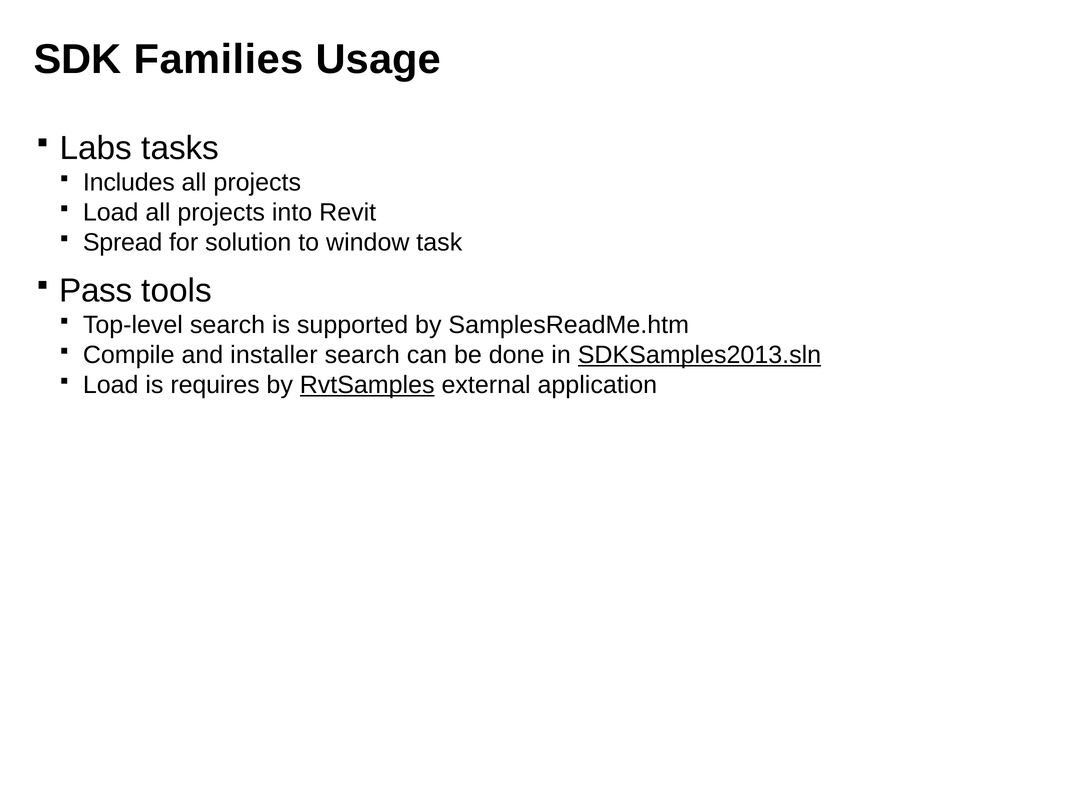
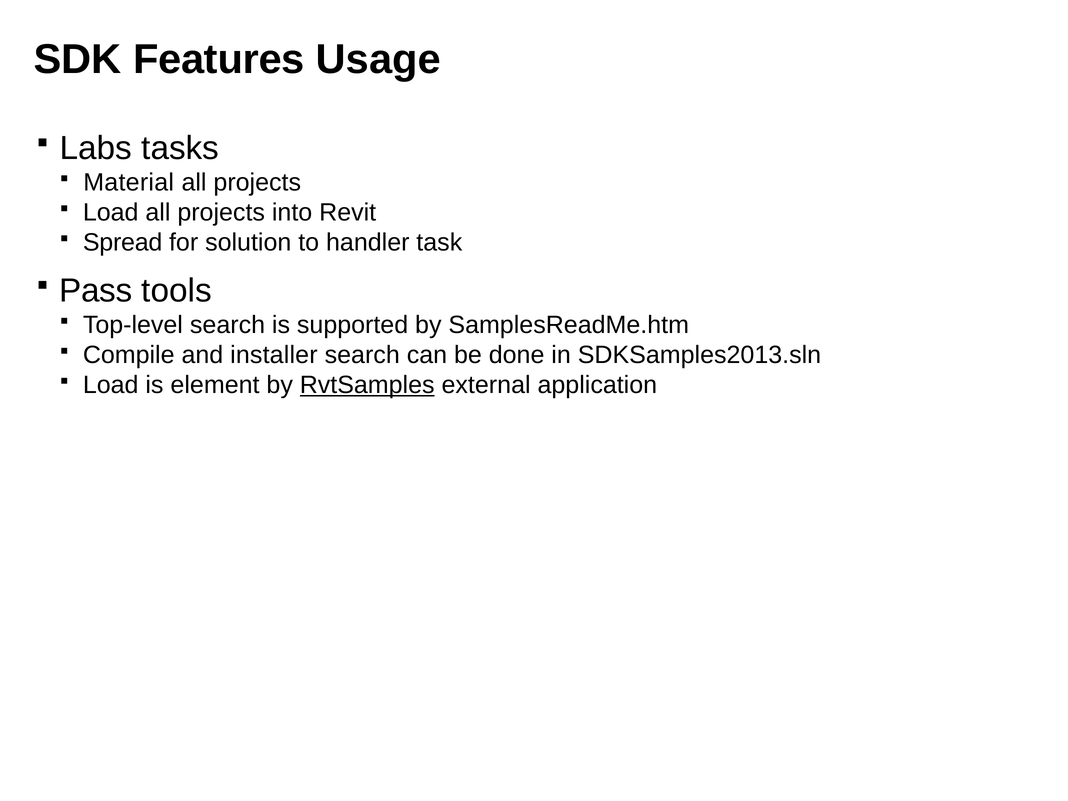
Families: Families -> Features (219, 59)
Includes: Includes -> Material (129, 182)
window: window -> handler (368, 243)
SDKSamples2013.sln underline: present -> none (699, 355)
requires: requires -> element (215, 385)
